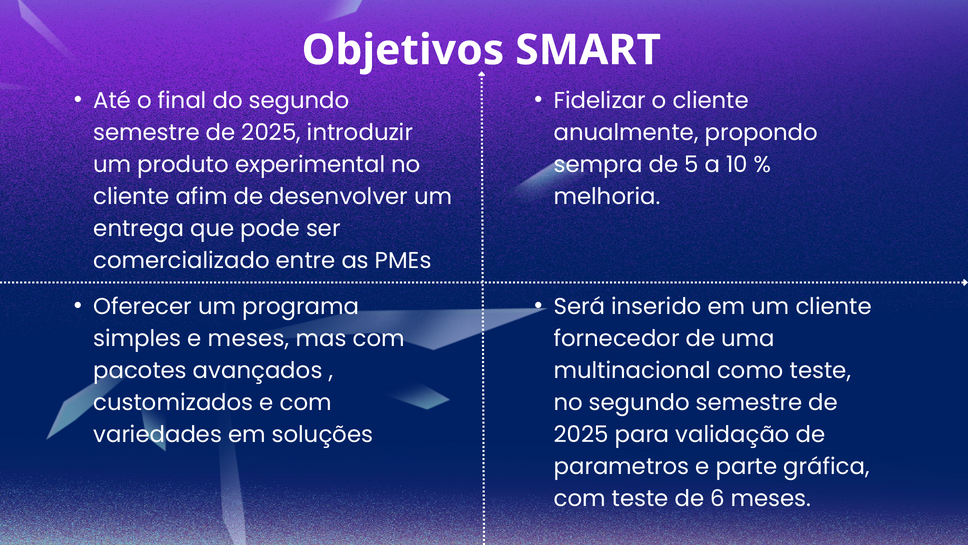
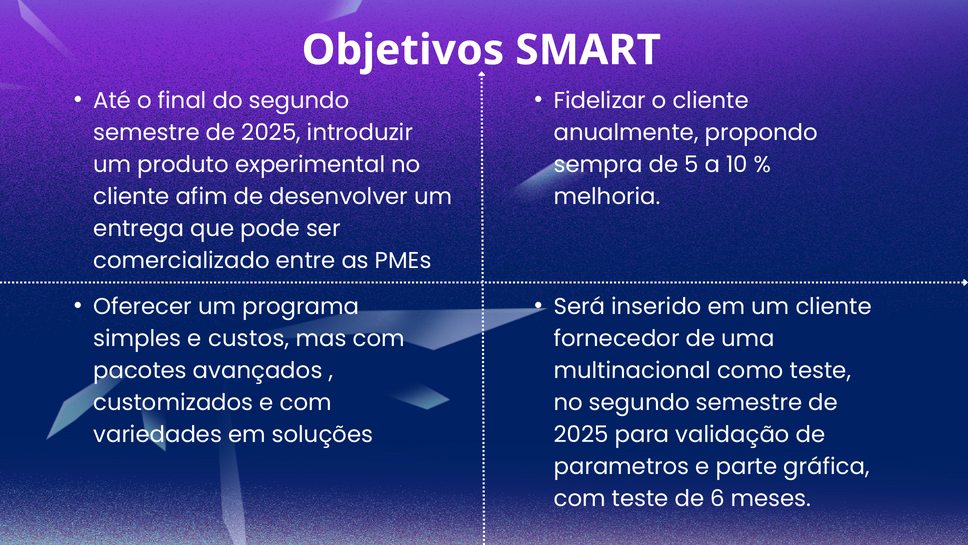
e meses: meses -> custos (249, 338)
